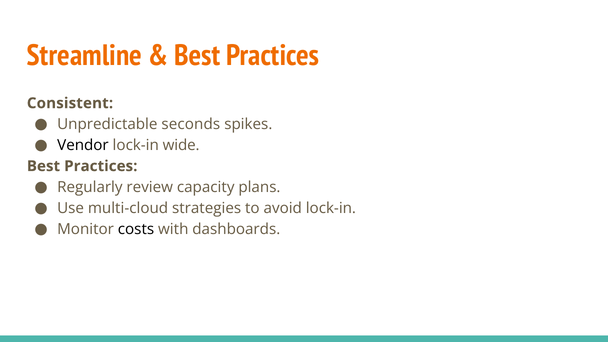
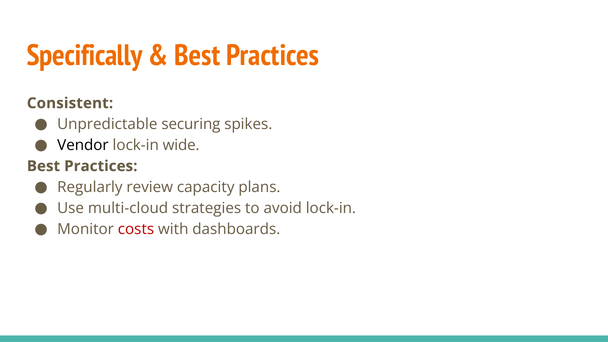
Streamline: Streamline -> Specifically (85, 55)
seconds: seconds -> securing (191, 124)
costs colour: black -> red (136, 229)
